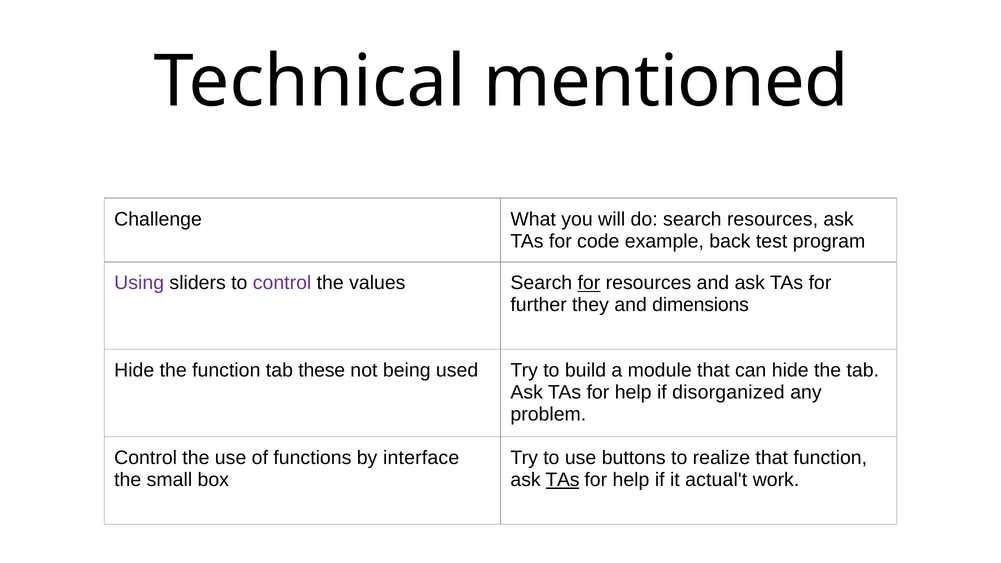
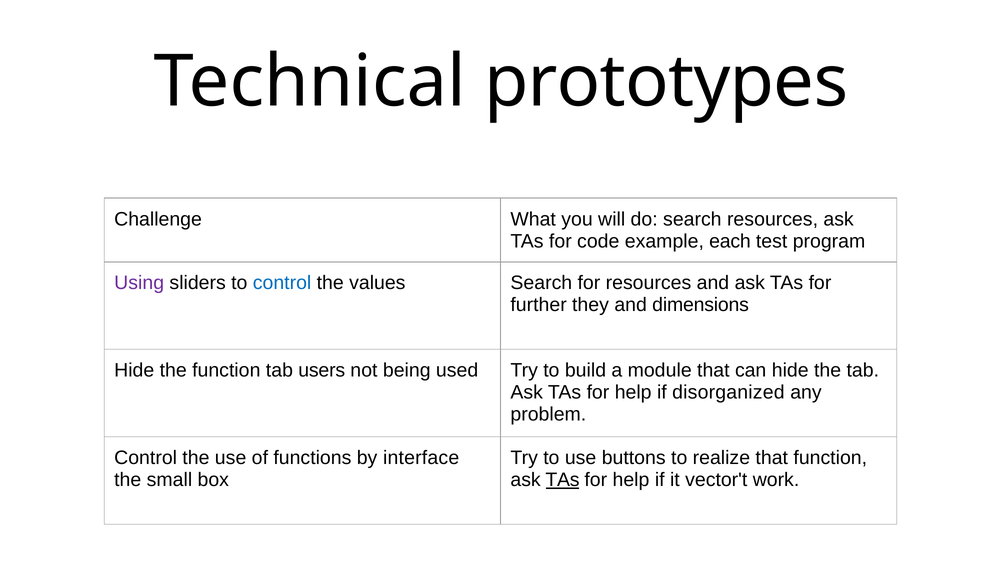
mentioned: mentioned -> prototypes (666, 82)
back: back -> each (730, 241)
control colour: purple -> blue (282, 283)
for underline: present -> none (589, 283)
these: these -> users (322, 371)
actual't: actual't -> vector't (716, 480)
